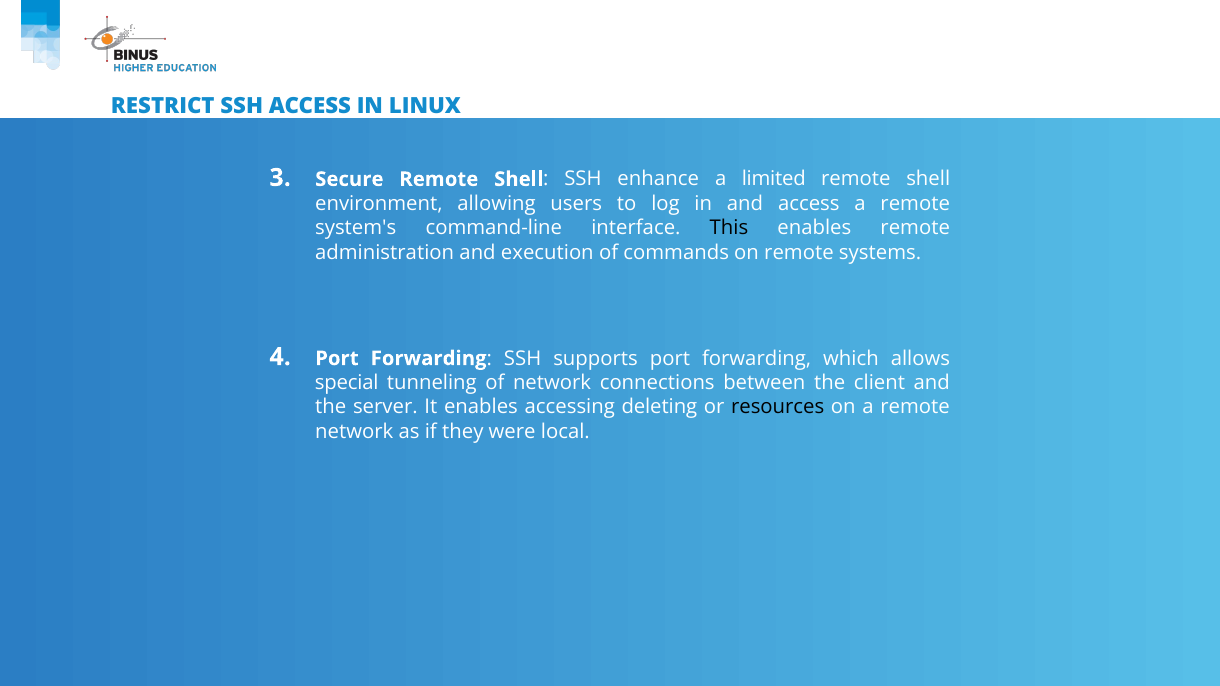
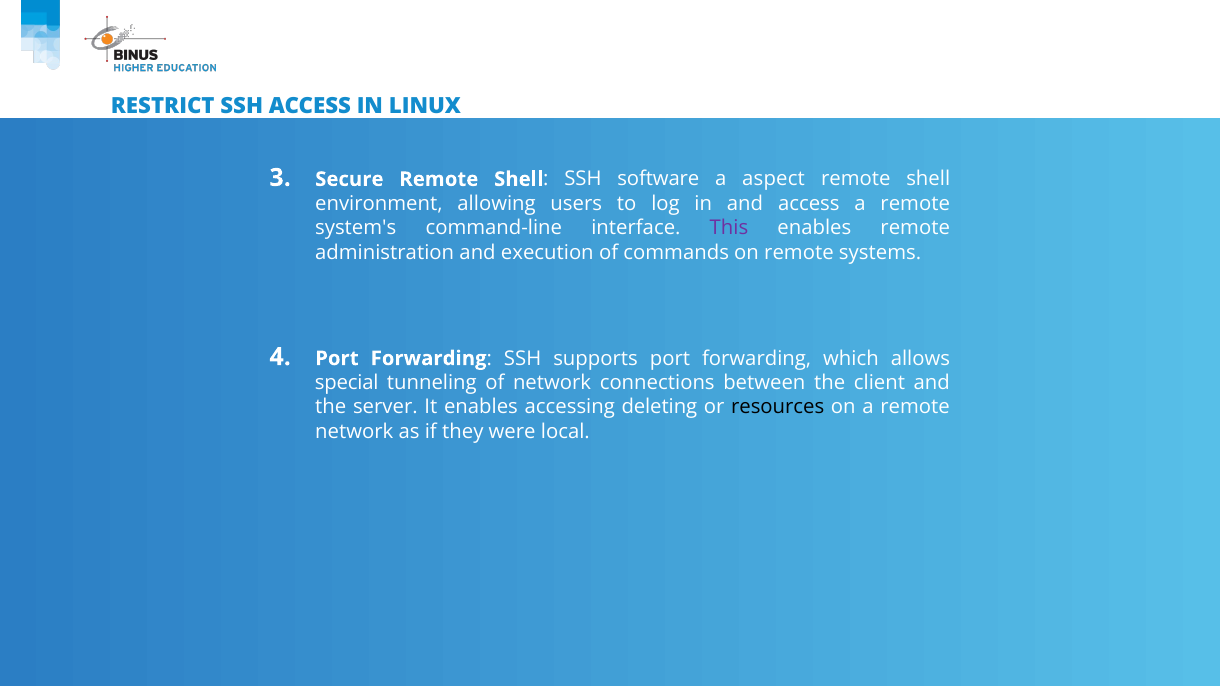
enhance: enhance -> software (658, 179)
limited: limited -> aspect (774, 179)
This colour: black -> purple (729, 228)
